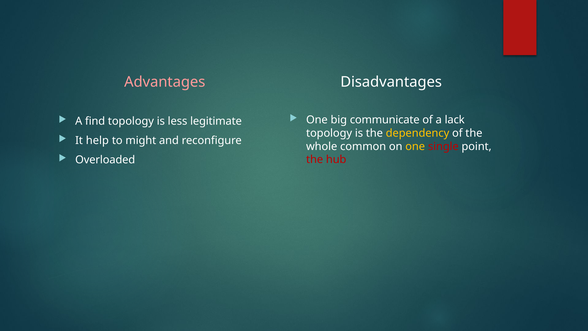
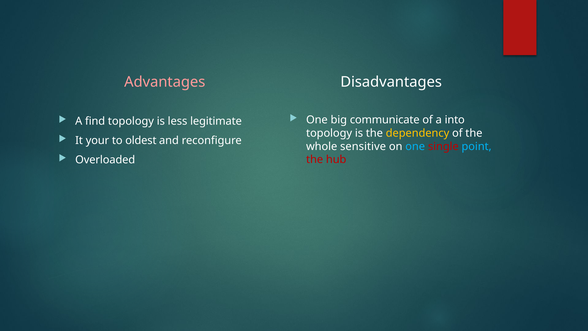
lack: lack -> into (455, 120)
help: help -> your (97, 140)
might: might -> oldest (141, 140)
common: common -> sensitive (363, 146)
one colour: yellow -> light blue (415, 146)
point colour: white -> light blue (477, 146)
